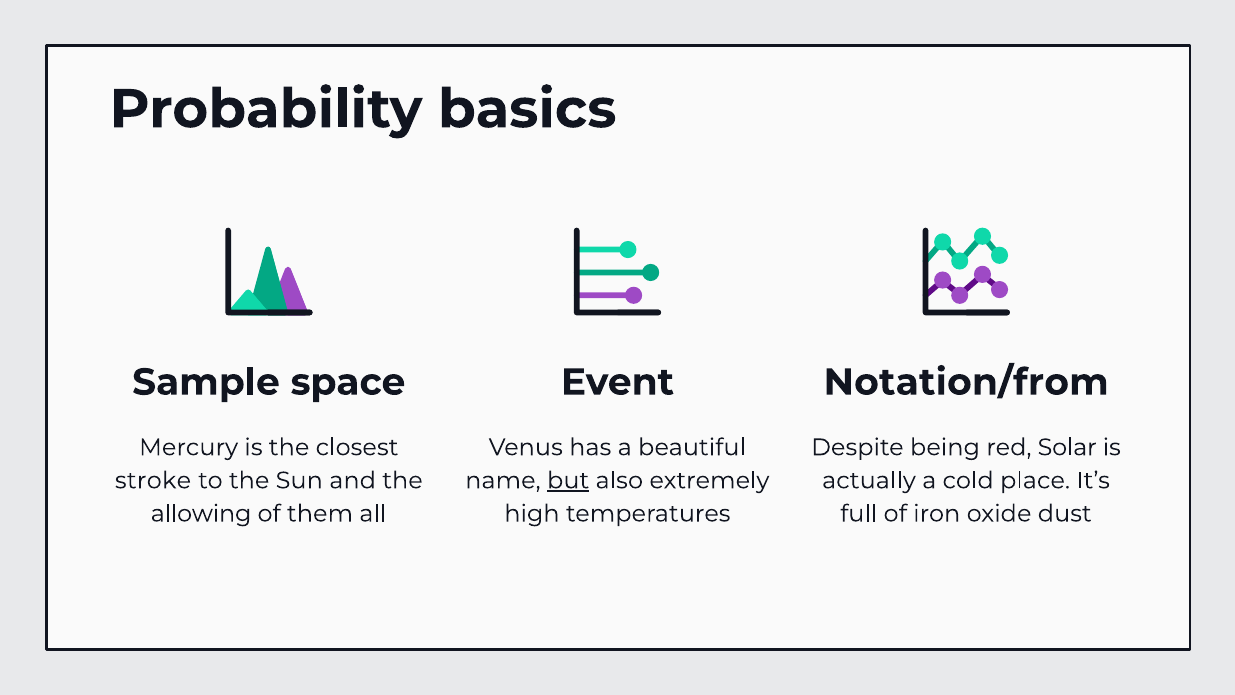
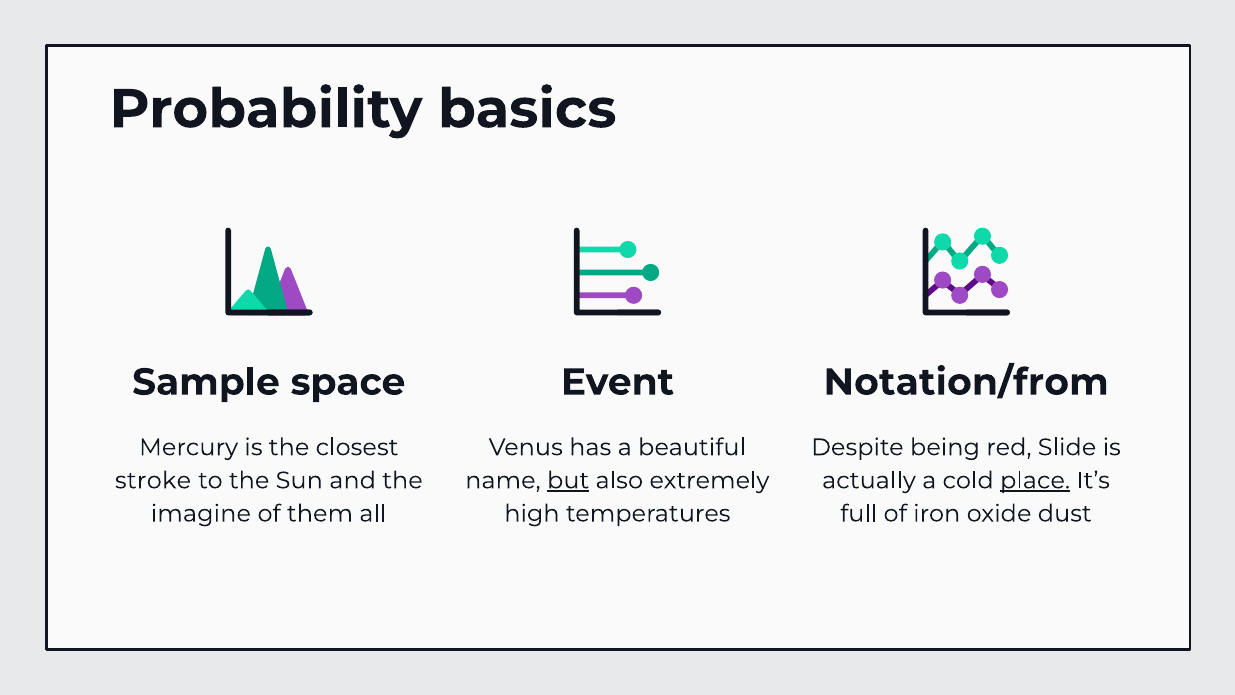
Solar: Solar -> Slide (1067, 447)
place underline: none -> present (1035, 480)
allowing: allowing -> imagine (201, 513)
